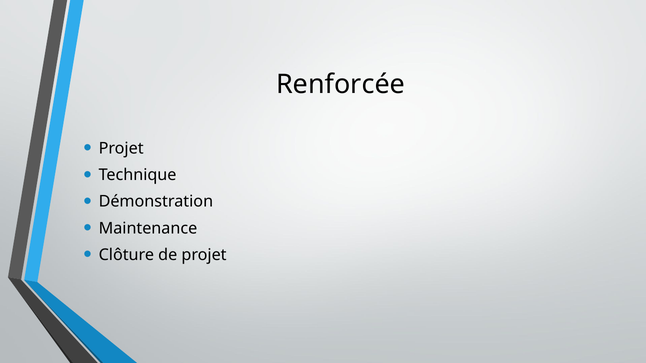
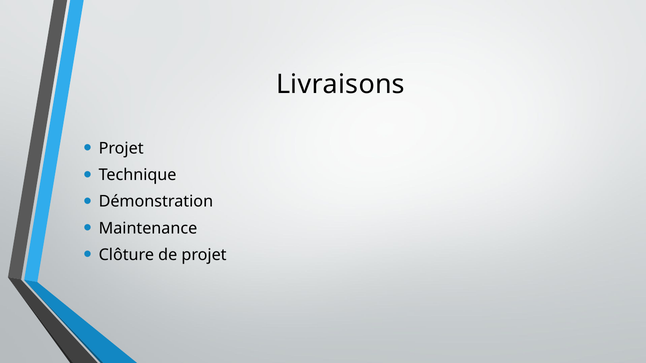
Renforcée: Renforcée -> Livraisons (340, 85)
